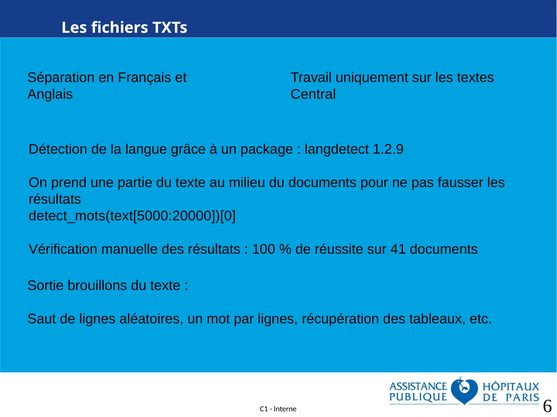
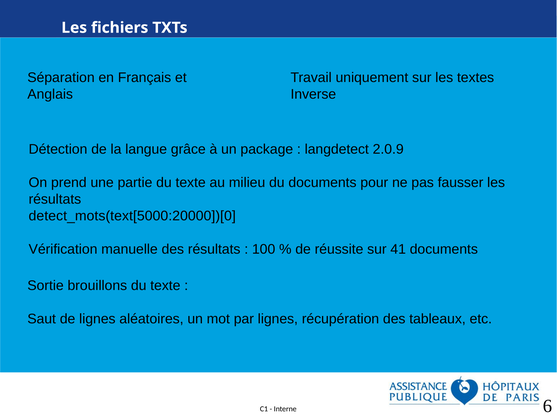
Central: Central -> Inverse (313, 95)
1.2.9: 1.2.9 -> 2.0.9 (388, 150)
